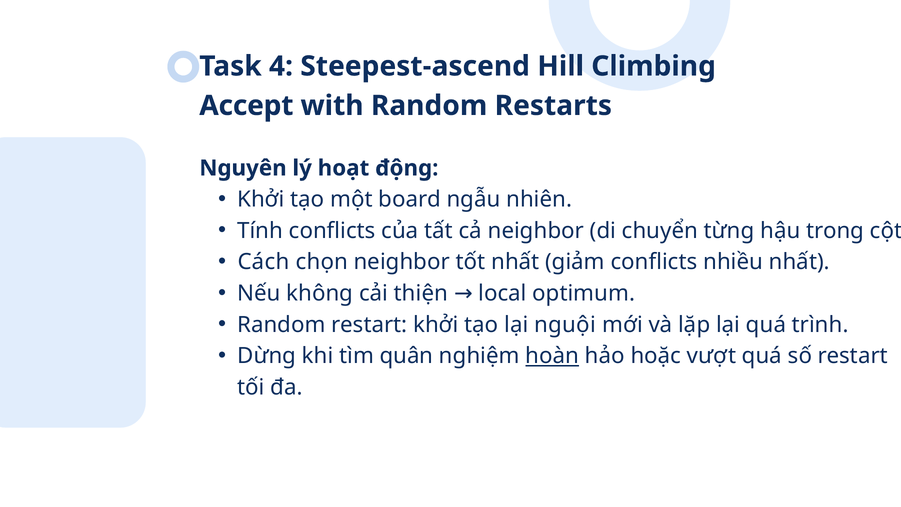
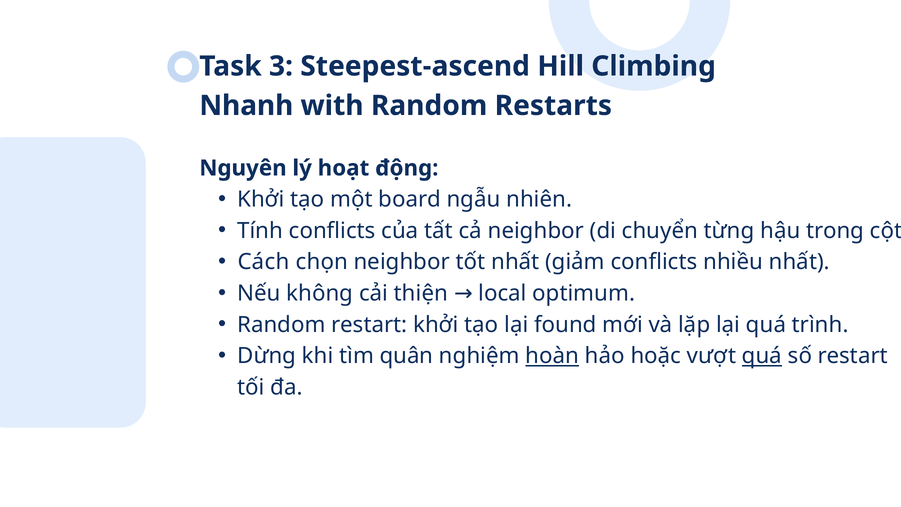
4: 4 -> 3 (281, 66)
Accept: Accept -> Nhanh (246, 106)
nguội: nguội -> found (565, 325)
quá underline: none -> present (762, 356)
